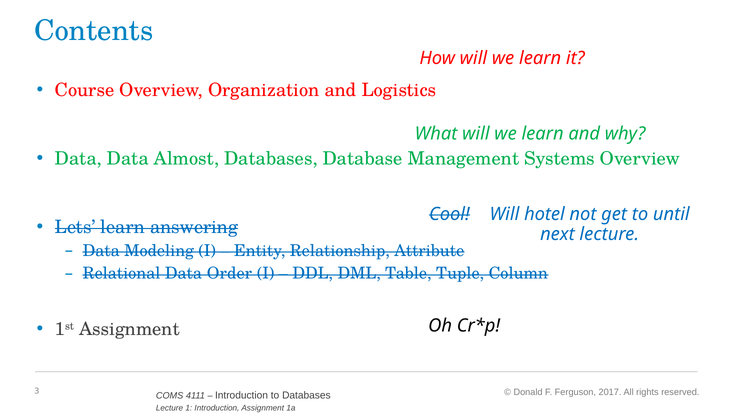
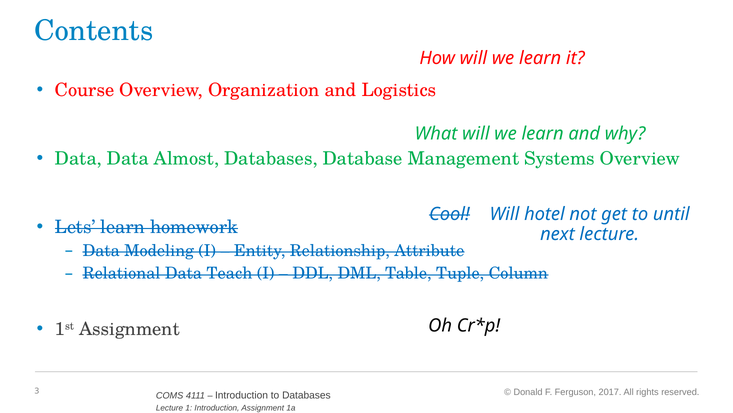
answering: answering -> homework (194, 227)
Order: Order -> Teach (229, 273)
